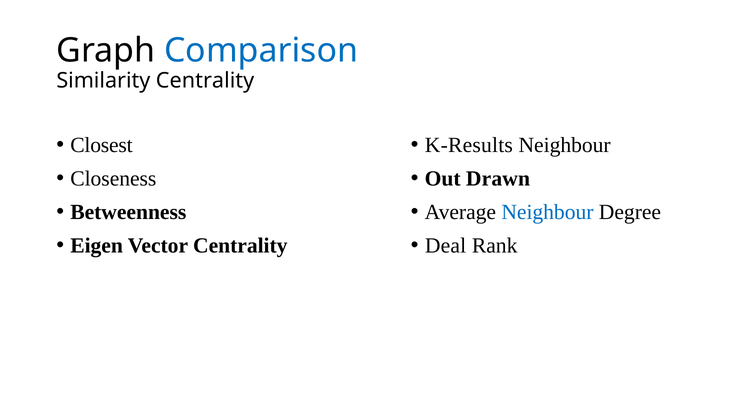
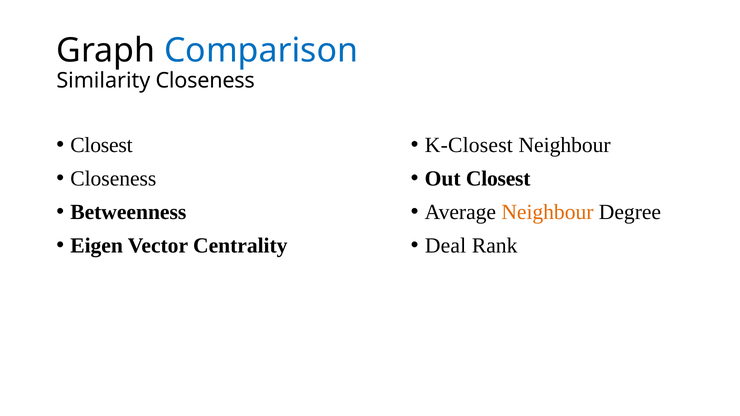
Similarity Centrality: Centrality -> Closeness (205, 81)
K-Results: K-Results -> K-Closest (469, 145)
Out Drawn: Drawn -> Closest (498, 179)
Neighbour colour: blue -> orange (547, 212)
